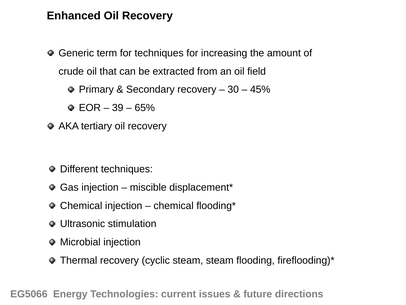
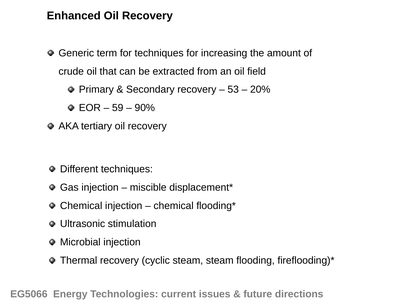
30: 30 -> 53 (233, 89)
45%: 45% -> 20% (260, 89)
39: 39 -> 59 (118, 108)
65%: 65% -> 90% (145, 108)
